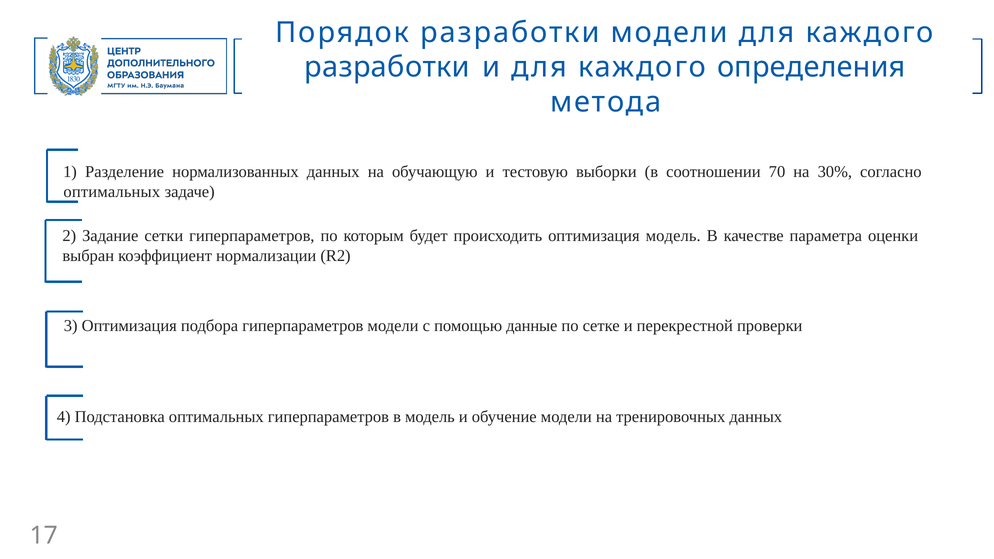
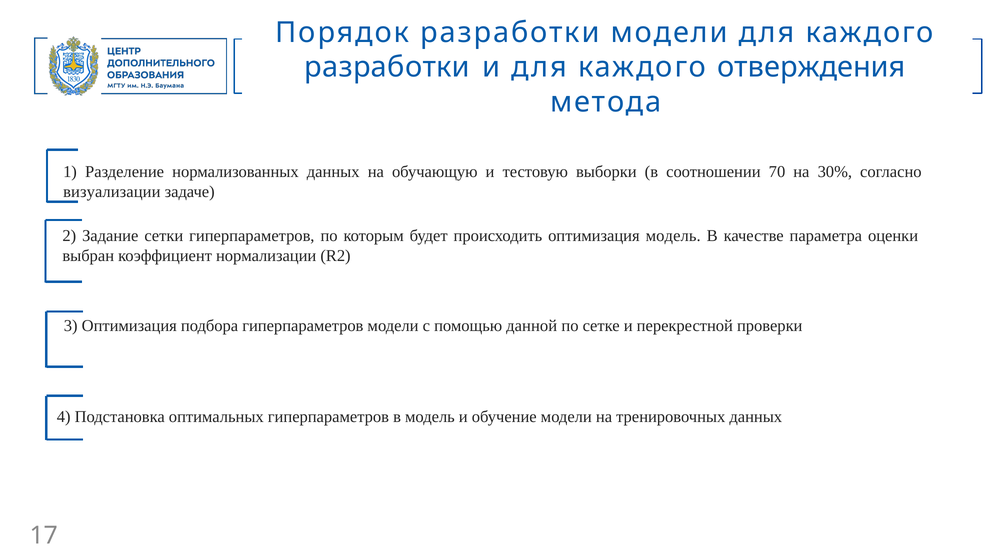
определения: определения -> отверждения (811, 67)
оптимальных: оптимальных -> визуализации (112, 192)
данные: данные -> данной (532, 326)
